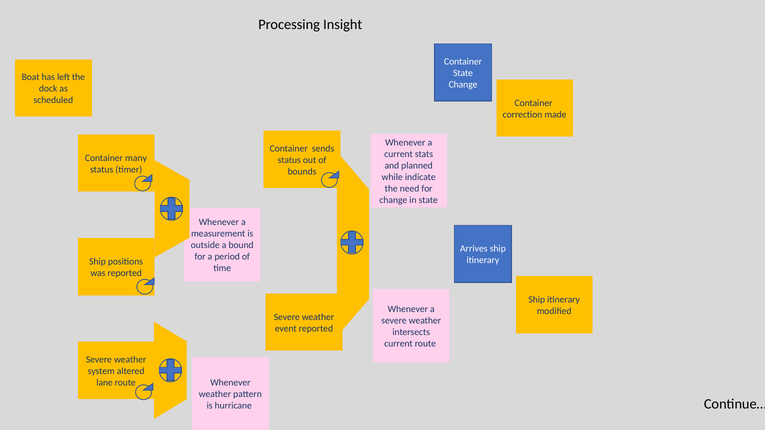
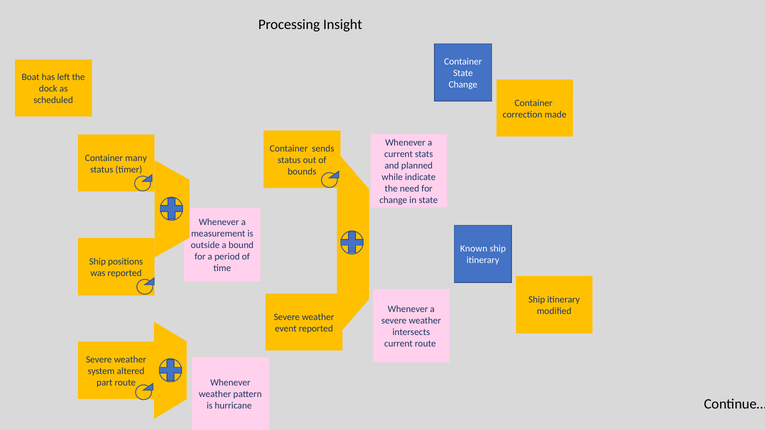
Arrives: Arrives -> Known (474, 249)
lane: lane -> part (105, 383)
